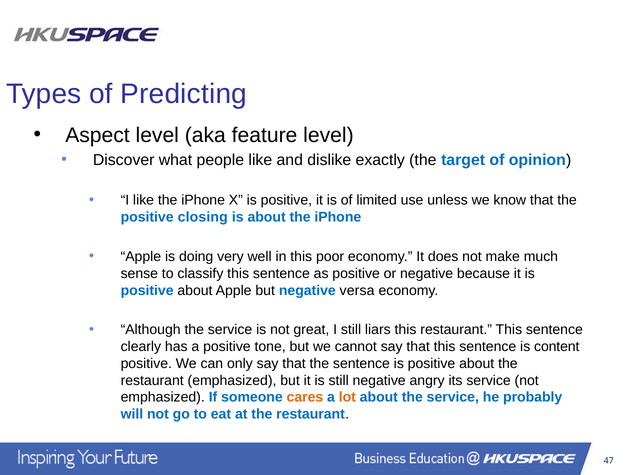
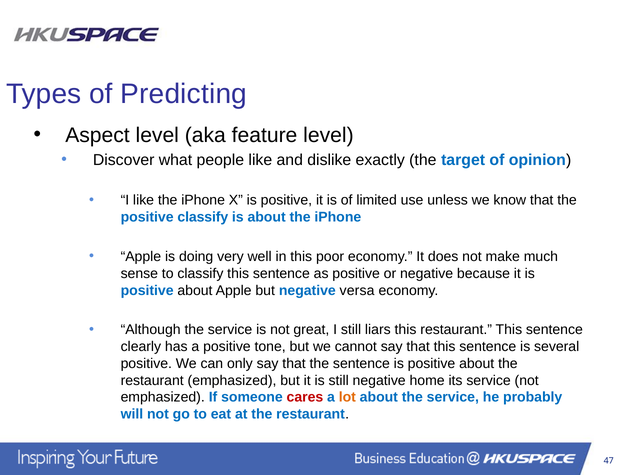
positive closing: closing -> classify (203, 217)
content: content -> several (557, 346)
angry: angry -> home (427, 380)
cares colour: orange -> red (305, 397)
